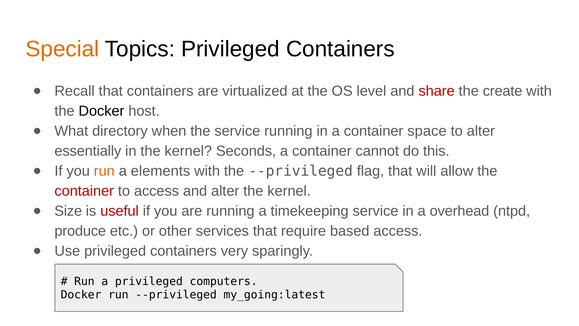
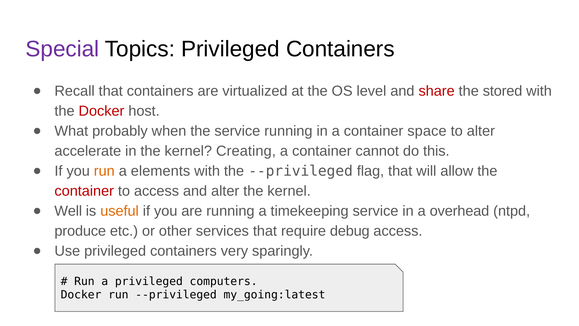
Special colour: orange -> purple (62, 49)
create: create -> stored (503, 91)
Docker colour: black -> red (101, 111)
directory: directory -> probably (120, 131)
essentially: essentially -> accelerate (88, 151)
Seconds: Seconds -> Creating (246, 151)
Size: Size -> Well (68, 211)
useful colour: red -> orange (120, 211)
based: based -> debug (350, 231)
